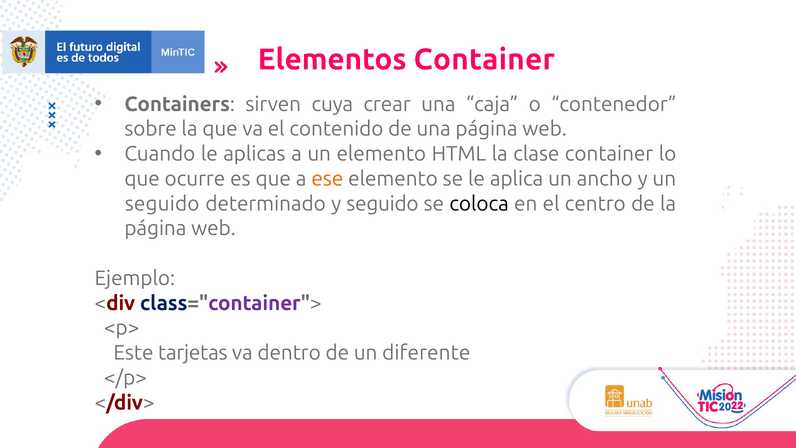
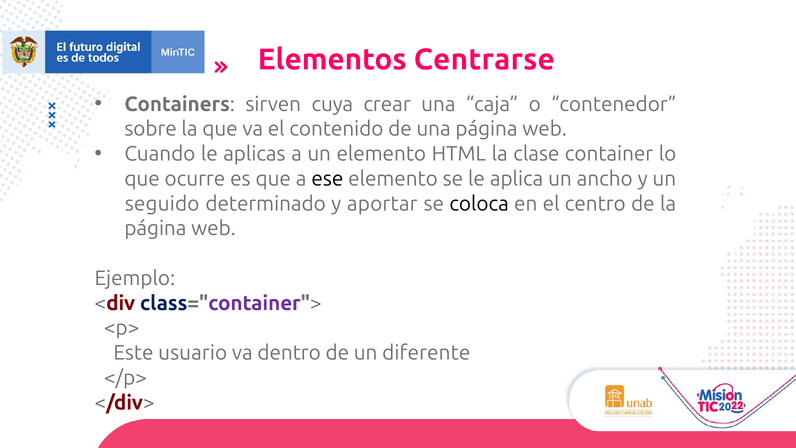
Elementos Container: Container -> Centrarse (484, 59)
ese colour: orange -> black (327, 179)
y seguido: seguido -> aportar (382, 204)
tarjetas: tarjetas -> usuario (193, 353)
